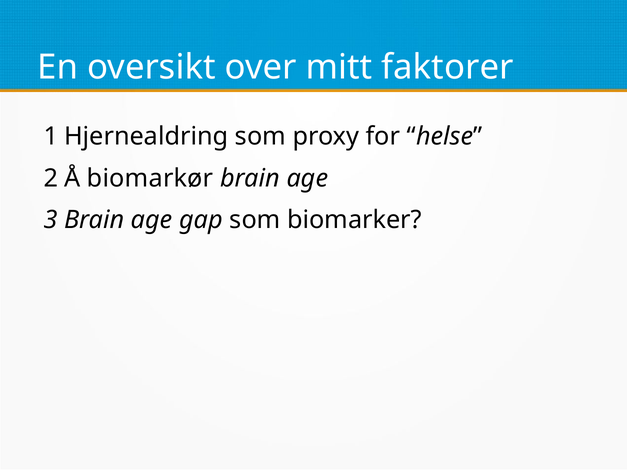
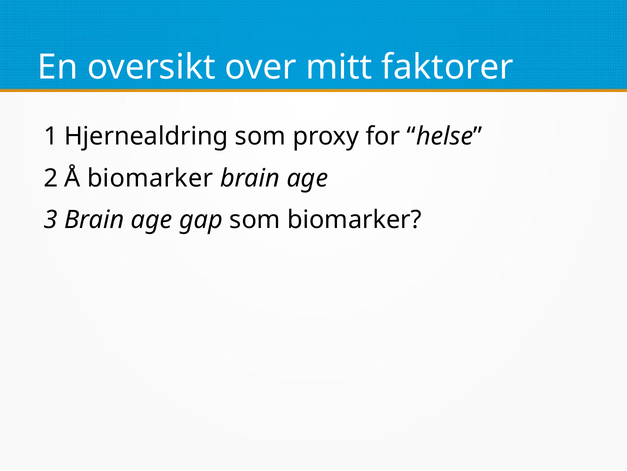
biomarkør: biomarkør -> biomarker (150, 178)
